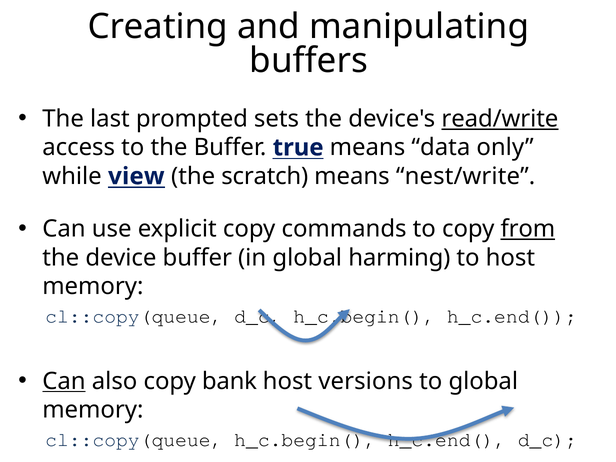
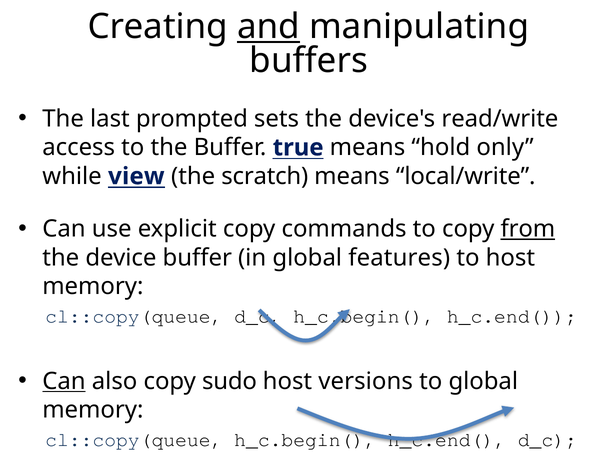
and underline: none -> present (269, 27)
read/write underline: present -> none (500, 119)
data: data -> hold (441, 148)
nest/write: nest/write -> local/write (466, 176)
harming: harming -> features (399, 258)
bank: bank -> sudo (229, 381)
